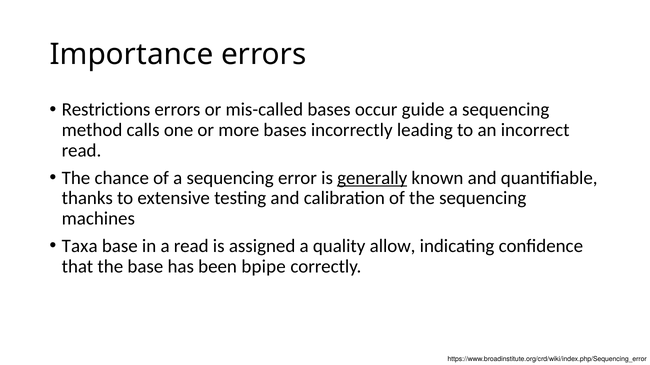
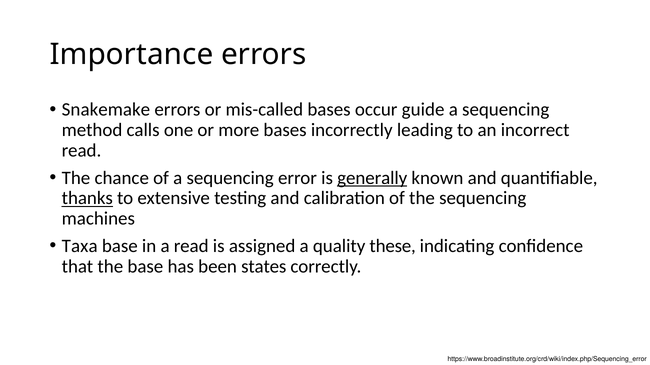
Restrictions: Restrictions -> Snakemake (106, 110)
thanks underline: none -> present (87, 199)
allow: allow -> these (393, 246)
bpipe: bpipe -> states (264, 267)
